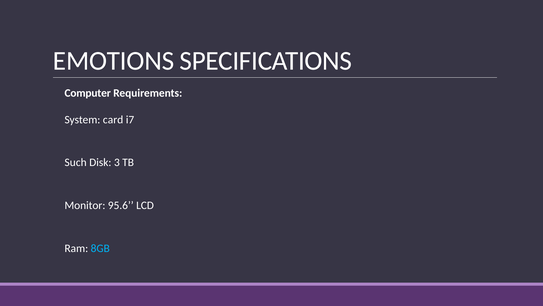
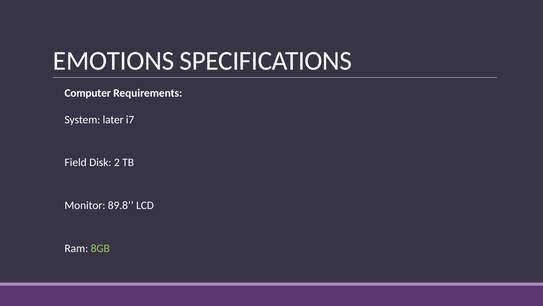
card: card -> later (113, 120)
Such: Such -> Field (76, 162)
3: 3 -> 2 (117, 162)
95.6: 95.6 -> 89.8 (121, 205)
8GB colour: light blue -> light green (100, 248)
